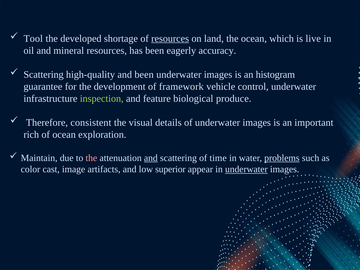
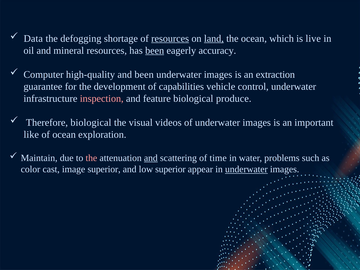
Tool: Tool -> Data (33, 38)
developed: developed -> defogging (81, 38)
land underline: none -> present (214, 38)
been underline: none -> present (155, 50)
Scattering: Scattering -> Computer (44, 74)
histogram: histogram -> extraction (275, 74)
framework: framework -> capabilities (181, 86)
inspection colour: light green -> pink (102, 99)
Therefore consistent: consistent -> biological (91, 123)
details: details -> videos (168, 123)
rich: rich -> like (31, 135)
problems underline: present -> none (282, 158)
image artifacts: artifacts -> superior (104, 169)
